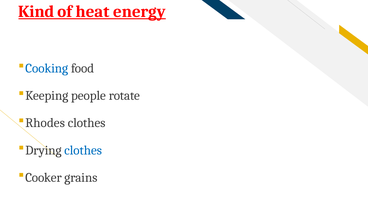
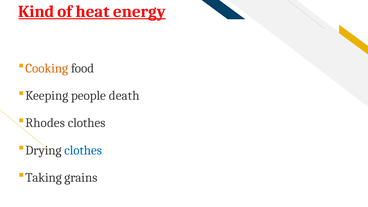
Cooking colour: blue -> orange (47, 68)
rotate: rotate -> death (124, 96)
Cooker: Cooker -> Taking (44, 178)
